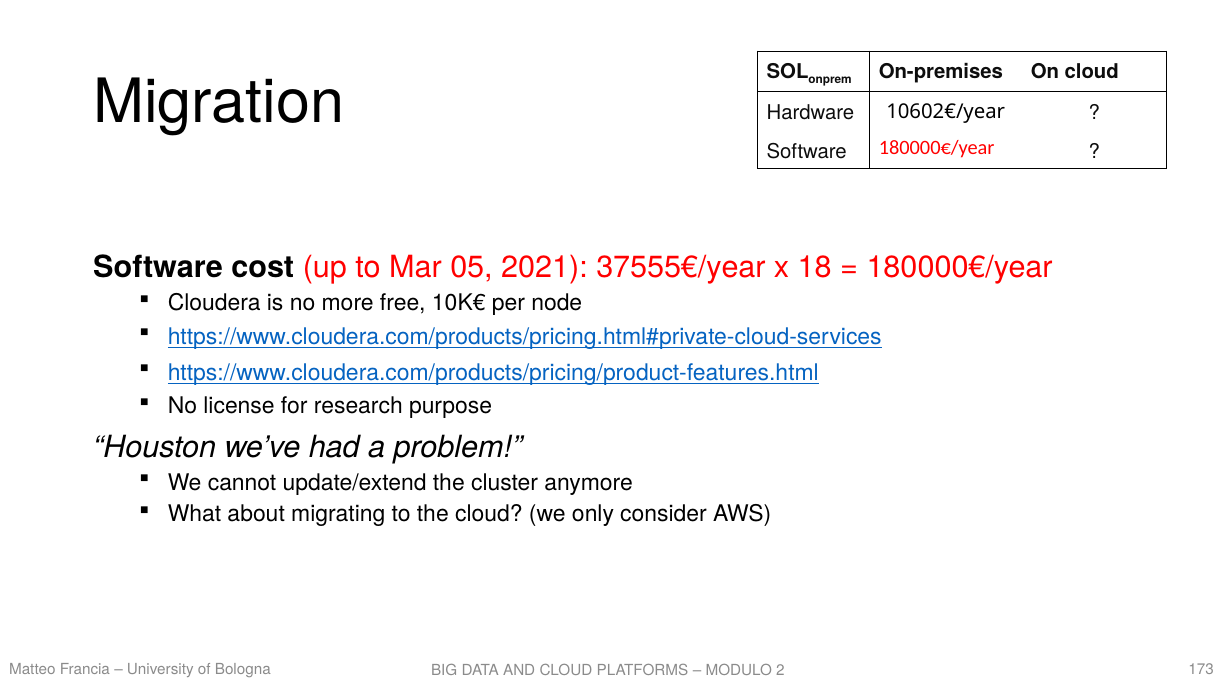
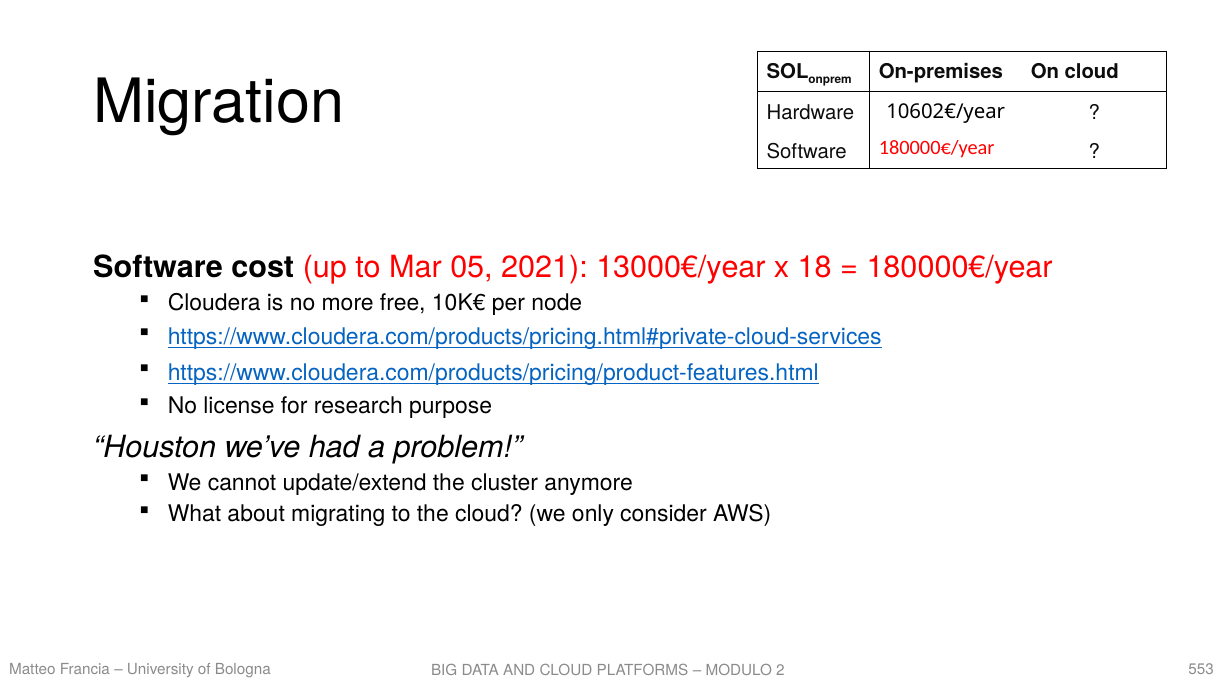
37555€/year: 37555€/year -> 13000€/year (681, 268)
173: 173 -> 553 (1201, 669)
